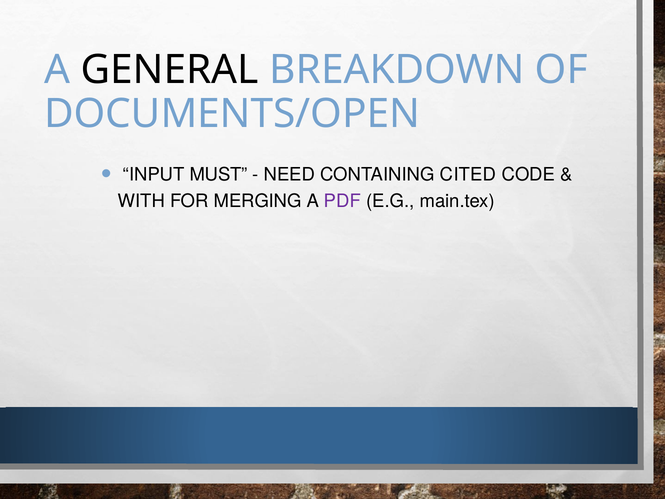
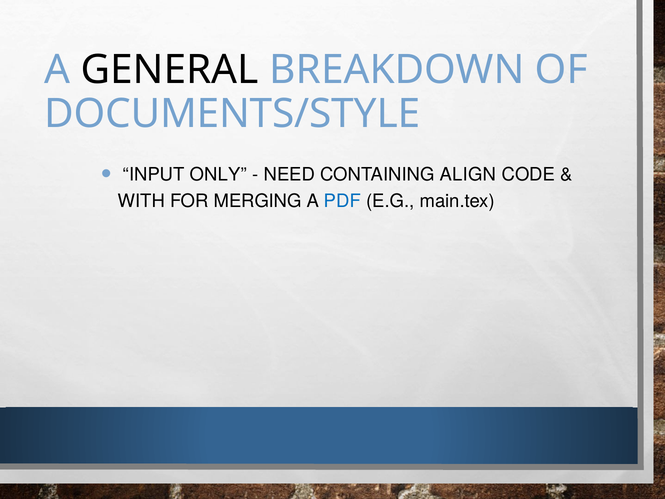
DOCUMENTS/OPEN: DOCUMENTS/OPEN -> DOCUMENTS/STYLE (232, 114)
MUST: MUST -> ONLY (218, 174)
CITED: CITED -> ALIGN (468, 174)
PDF colour: purple -> blue (342, 201)
